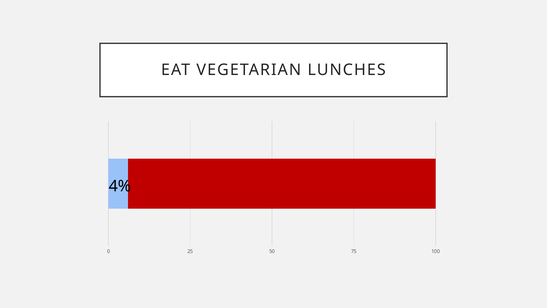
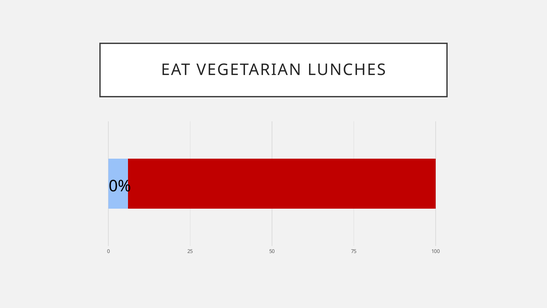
4%: 4% -> 0% (120, 186)
